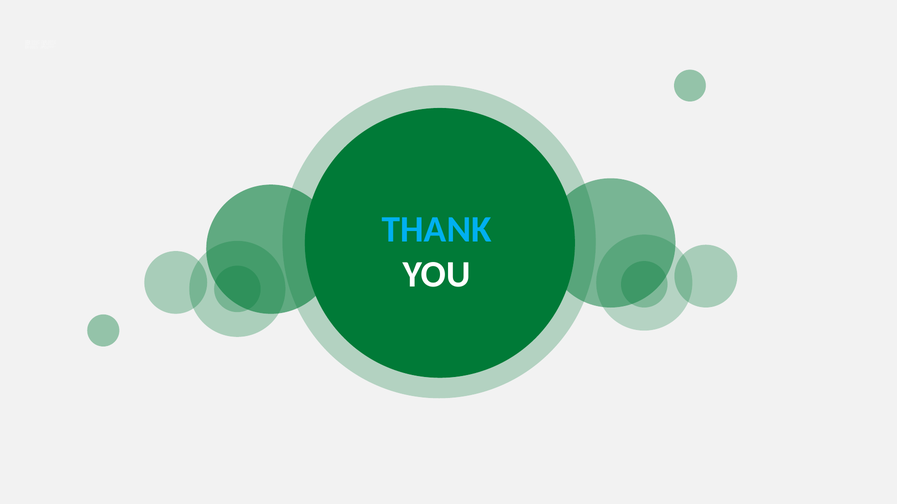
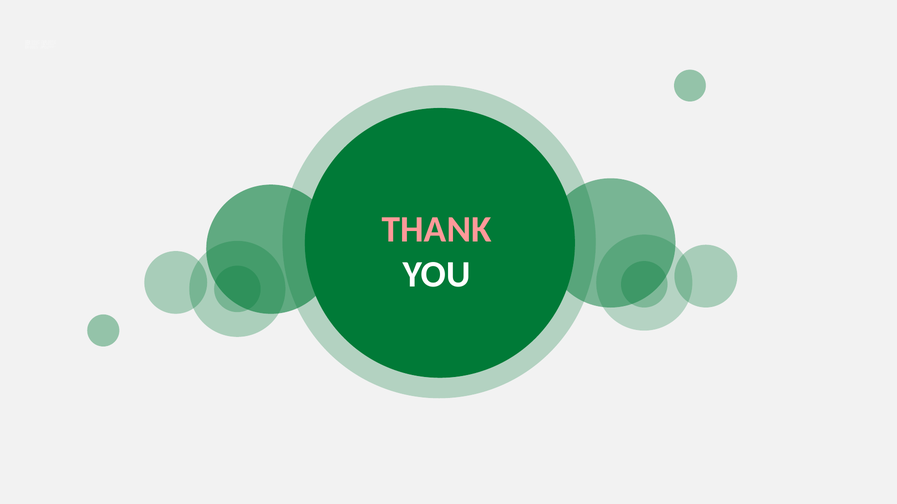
THANK colour: light blue -> pink (437, 230)
